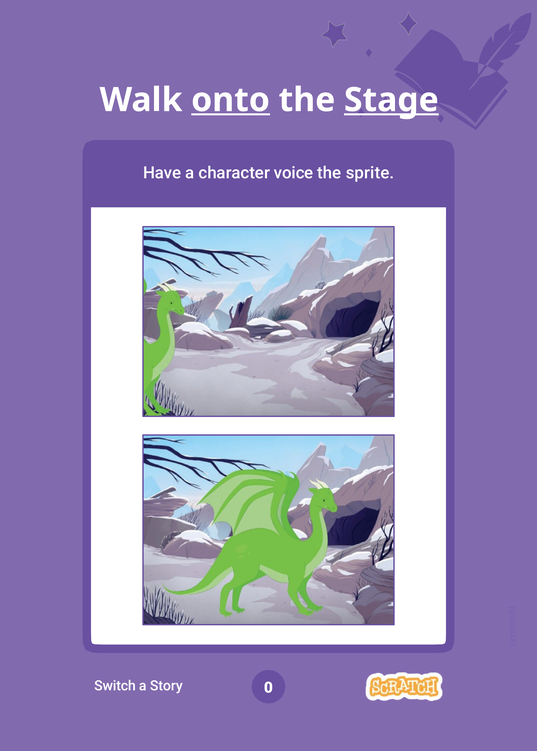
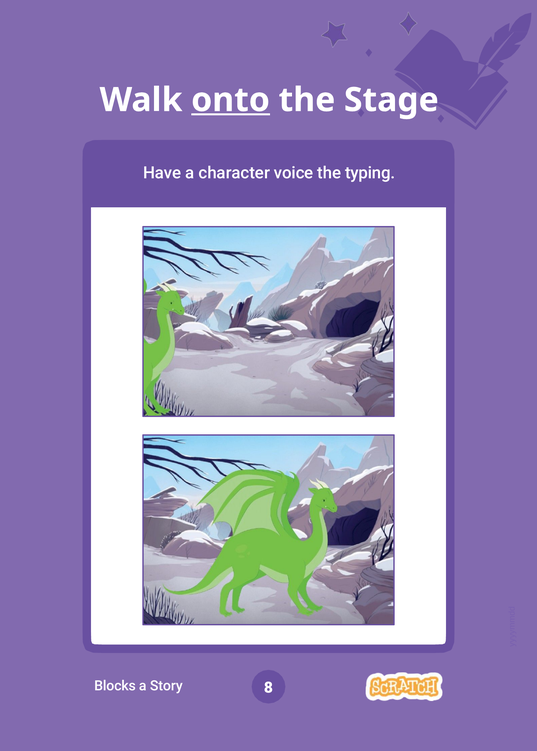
Stage underline: present -> none (391, 100)
sprite: sprite -> typing (370, 173)
Switch: Switch -> Blocks (115, 687)
0: 0 -> 8 (268, 689)
